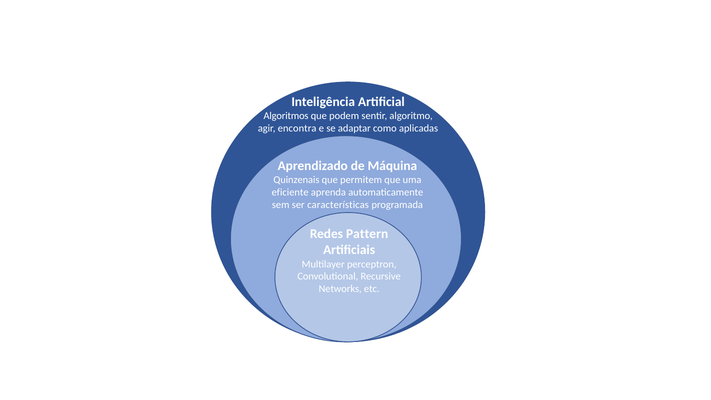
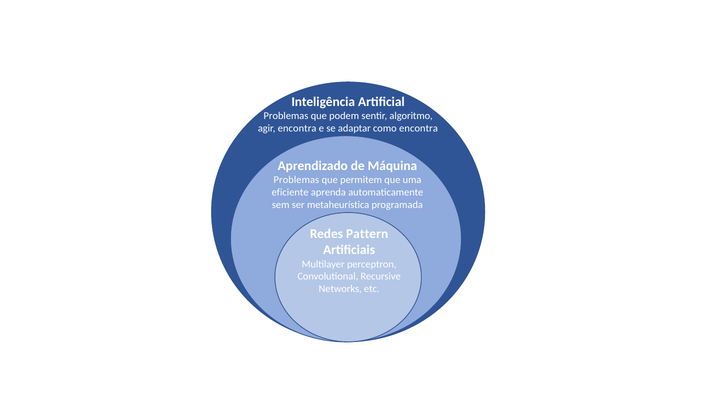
Algoritmos: Algoritmos -> Problemas (286, 116)
como aplicadas: aplicadas -> encontra (419, 128)
Quinzenais: Quinzenais -> Problemas (296, 180)
características: características -> metaheurística (338, 205)
